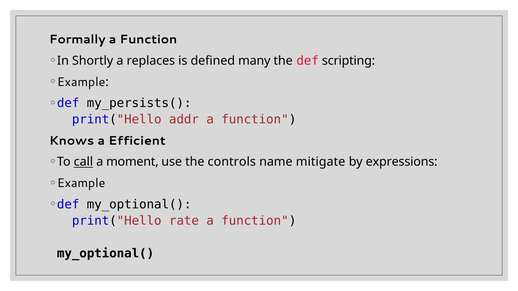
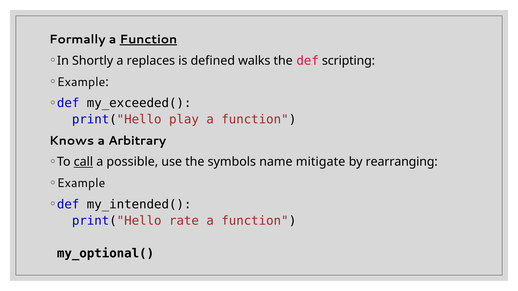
Function underline: none -> present (148, 40)
many: many -> walks (254, 61)
my_persists(: my_persists( -> my_exceeded( (139, 103)
addr: addr -> play (184, 120)
Efficient: Efficient -> Arbitrary (137, 141)
moment: moment -> possible (132, 162)
controls: controls -> symbols (232, 162)
expressions: expressions -> rearranging (402, 162)
my_optional(: my_optional( -> my_intended( (139, 205)
